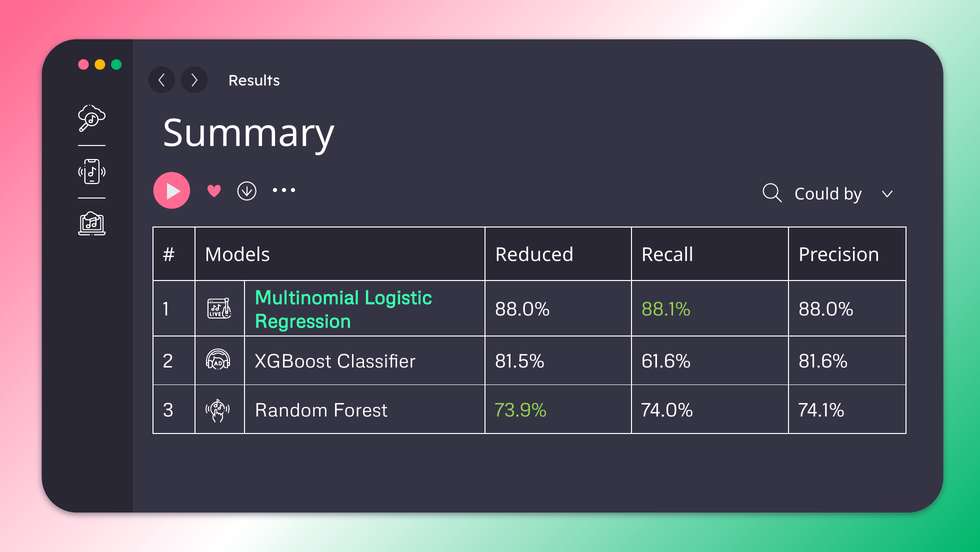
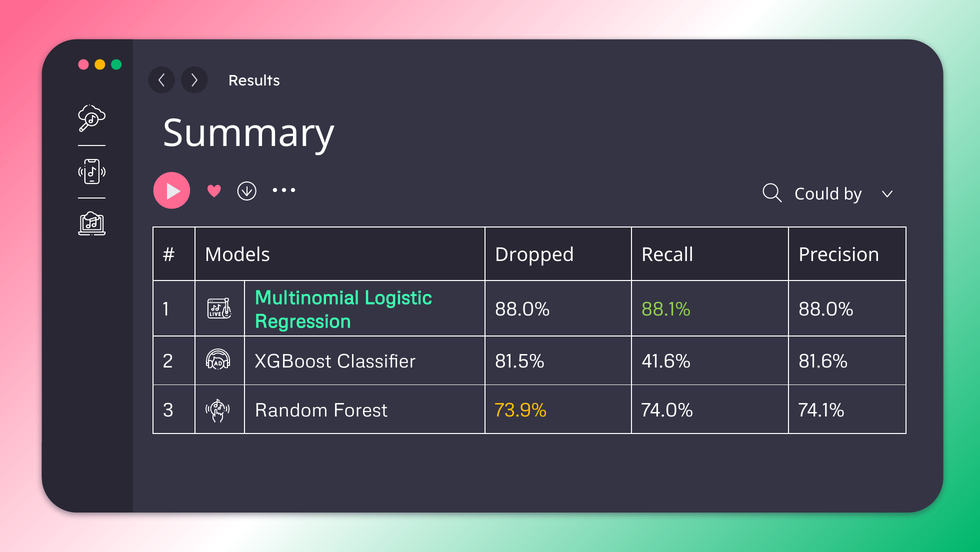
Reduced: Reduced -> Dropped (535, 254)
61.6%: 61.6% -> 41.6% (666, 361)
73.9% colour: light green -> yellow (521, 410)
